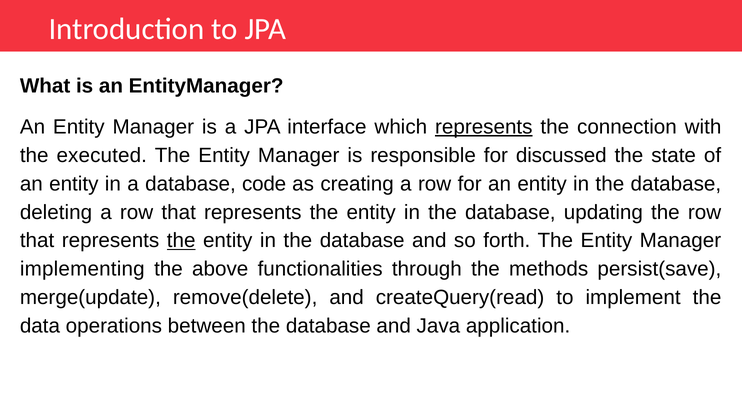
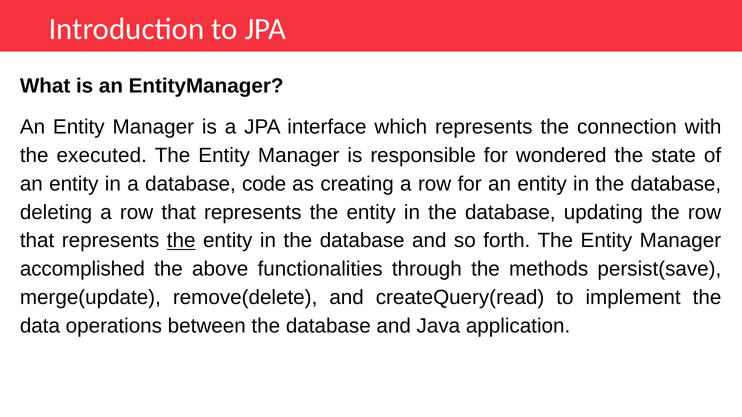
represents underline: present -> none (484, 127)
discussed: discussed -> wondered (561, 156)
implementing: implementing -> accomplished (82, 269)
